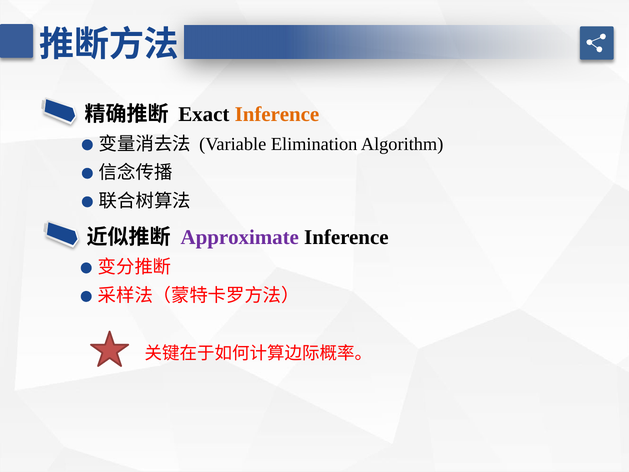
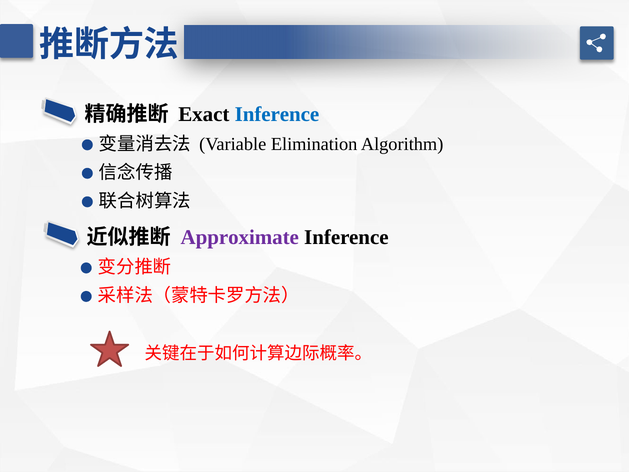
Inference colour: orange -> blue (277, 114)
